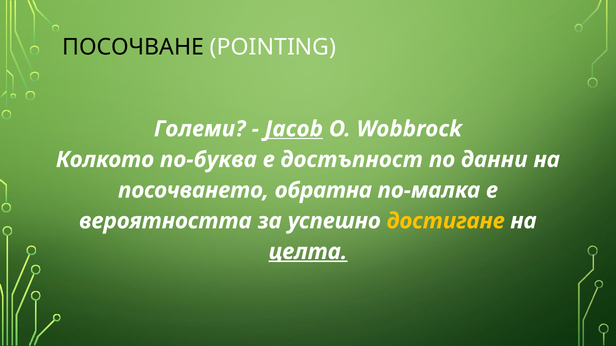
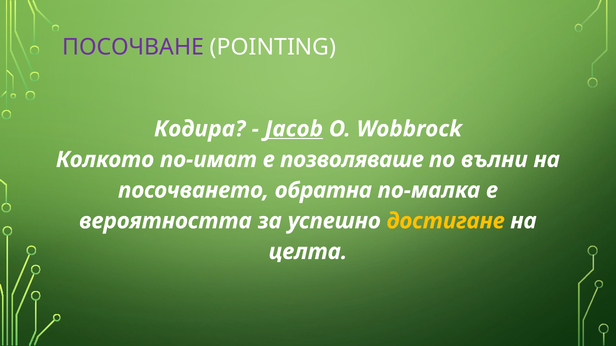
ПОСОЧВАНЕ colour: black -> purple (133, 47)
Големи: Големи -> Кодира (200, 129)
по-буква: по-буква -> по-имат (208, 160)
достъпност: достъпност -> позволяваше (352, 160)
данни: данни -> вълни (494, 160)
целта underline: present -> none (308, 252)
